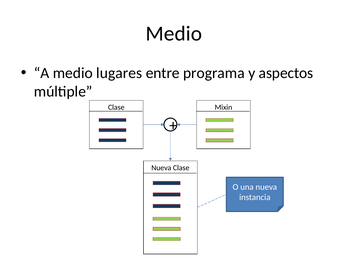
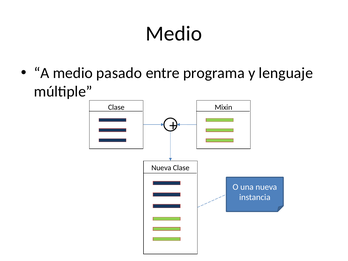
lugares: lugares -> pasado (119, 73)
aspectos: aspectos -> lenguaje (286, 73)
